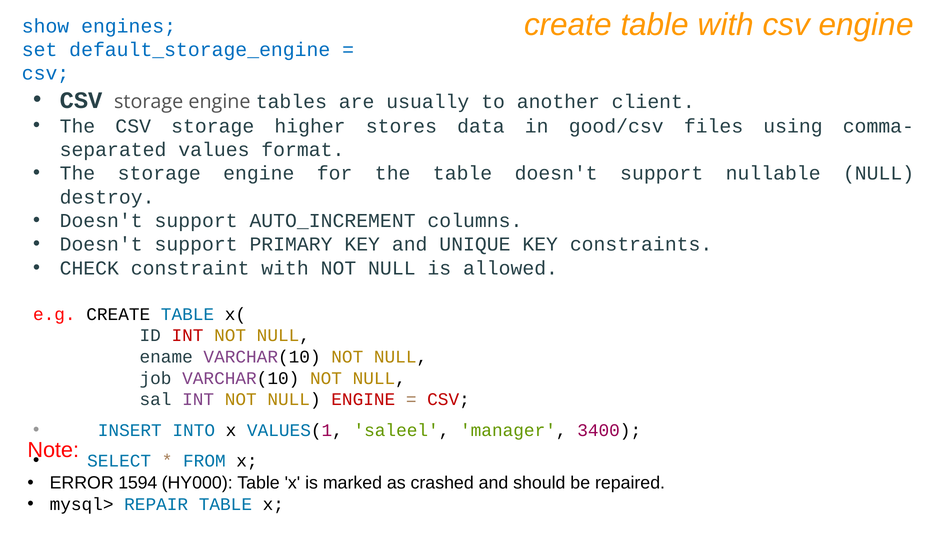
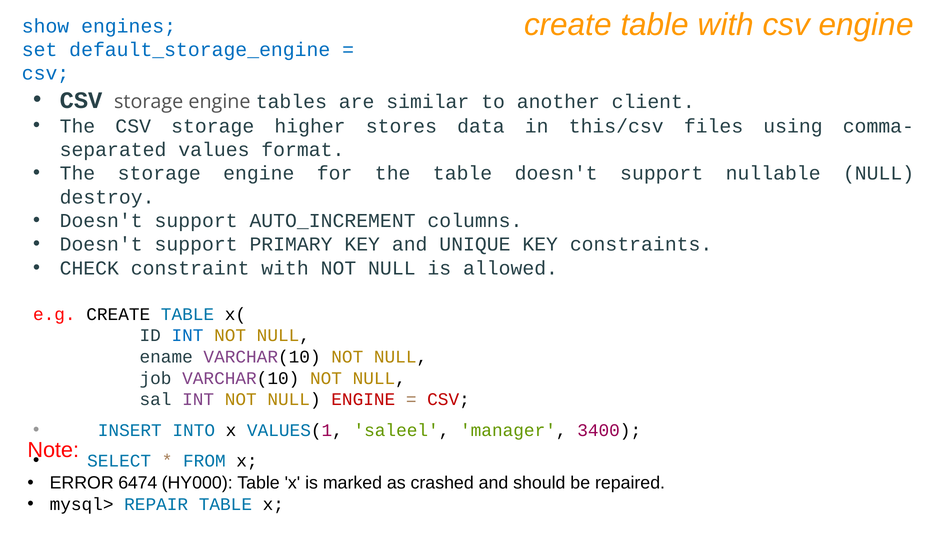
usually: usually -> similar (428, 101)
good/csv: good/csv -> this/csv (616, 126)
INT colour: red -> blue (188, 335)
1594: 1594 -> 6474 (138, 483)
